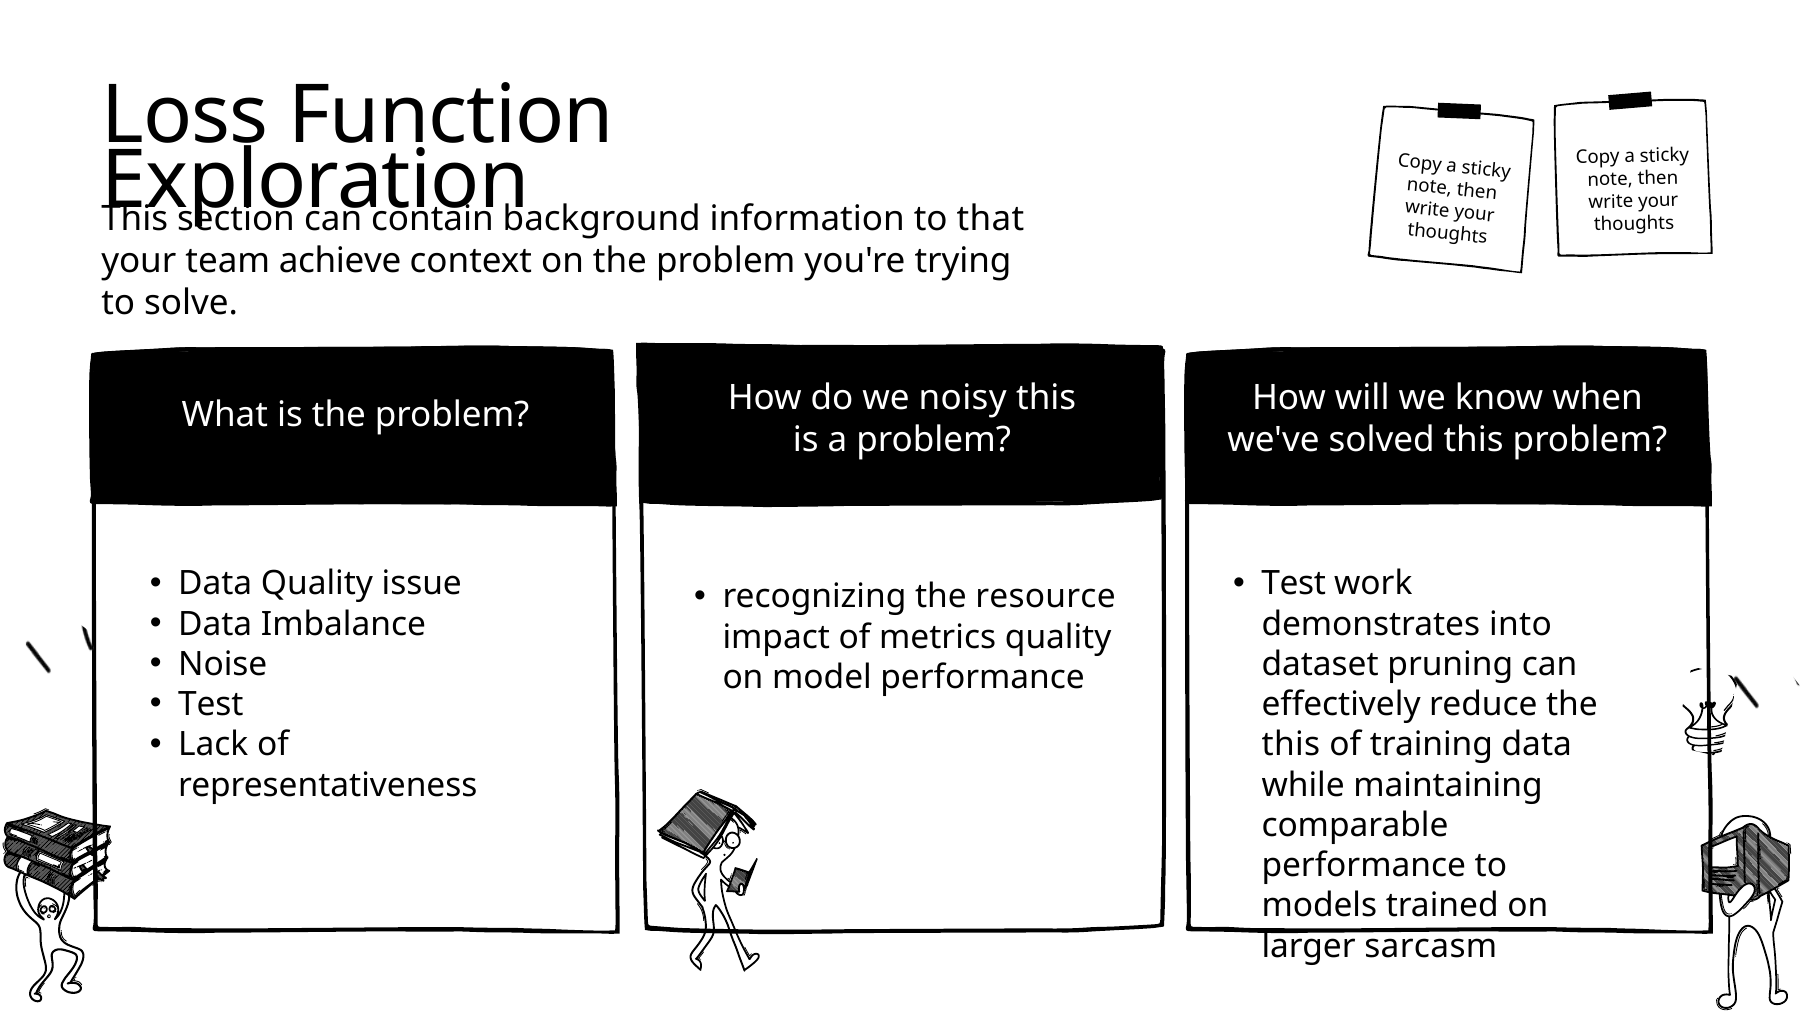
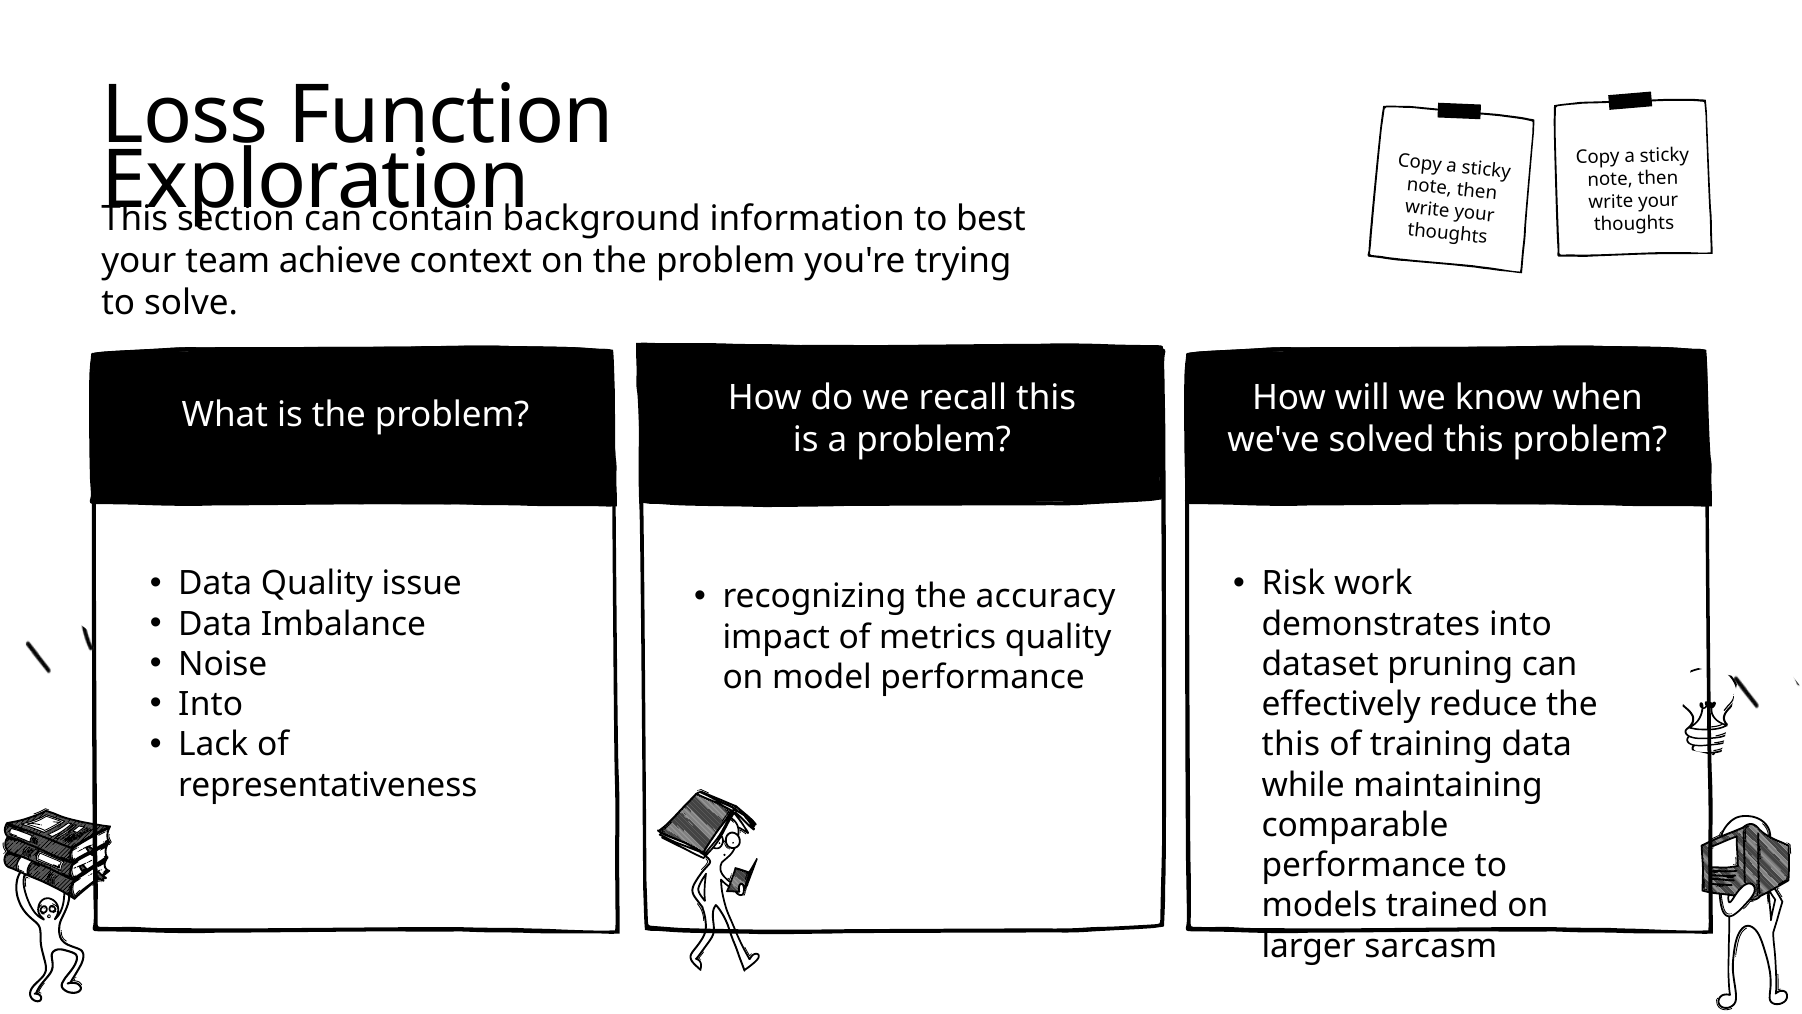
that: that -> best (991, 219)
noisy: noisy -> recall (963, 398)
Test: Test -> Risk (1293, 584)
resource: resource -> accuracy (1045, 597)
Test: Test -> Into (211, 704)
